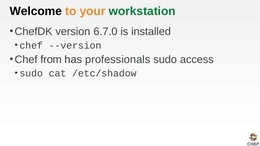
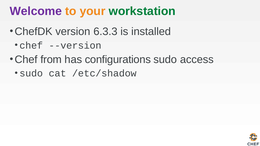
Welcome colour: black -> purple (36, 11)
6.7.0: 6.7.0 -> 6.3.3 (105, 32)
professionals: professionals -> configurations (118, 60)
